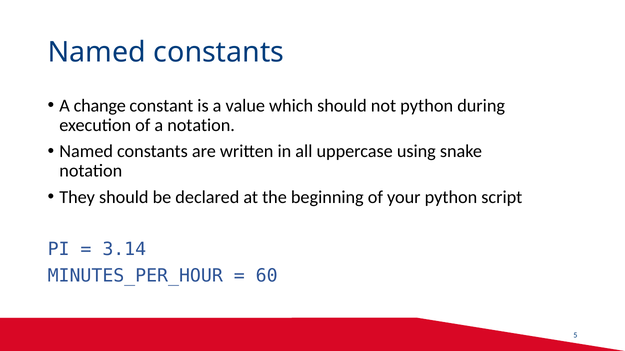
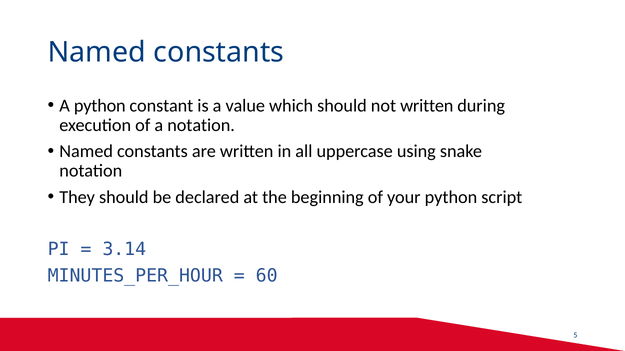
A change: change -> python (100, 106)
not python: python -> written (427, 106)
